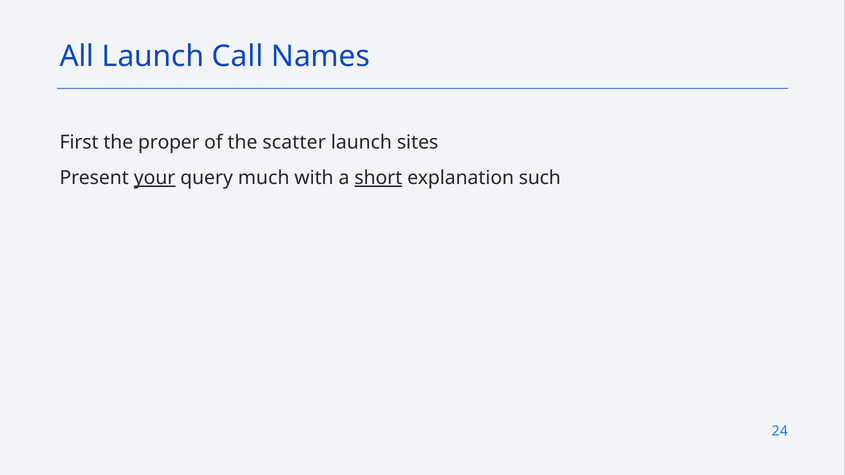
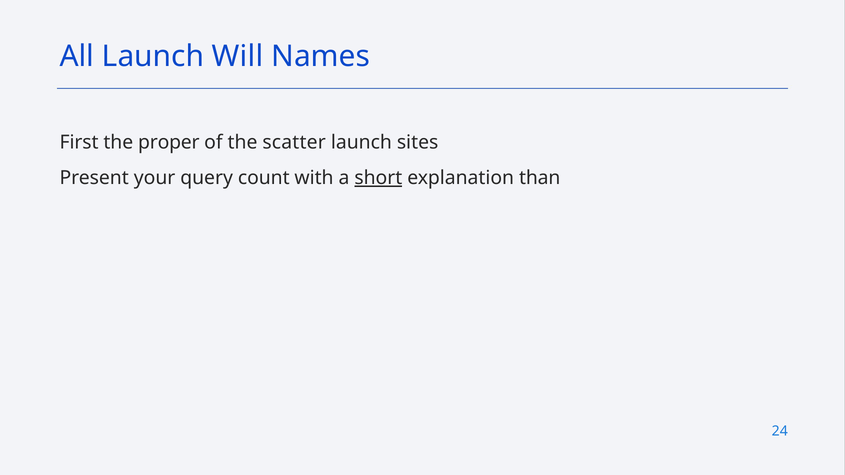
Call: Call -> Will (238, 56)
your underline: present -> none (155, 178)
much: much -> count (264, 178)
such: such -> than (540, 178)
